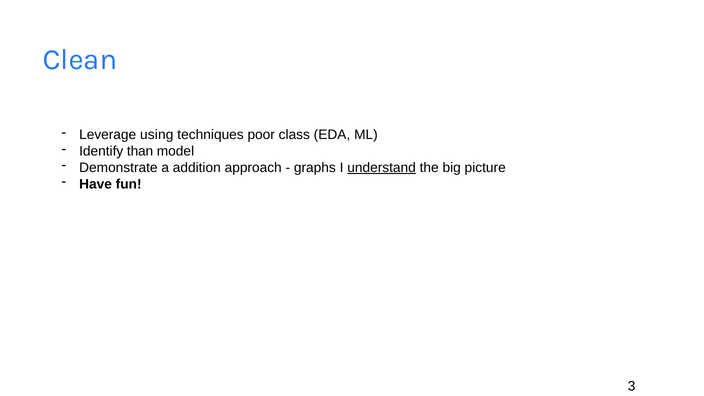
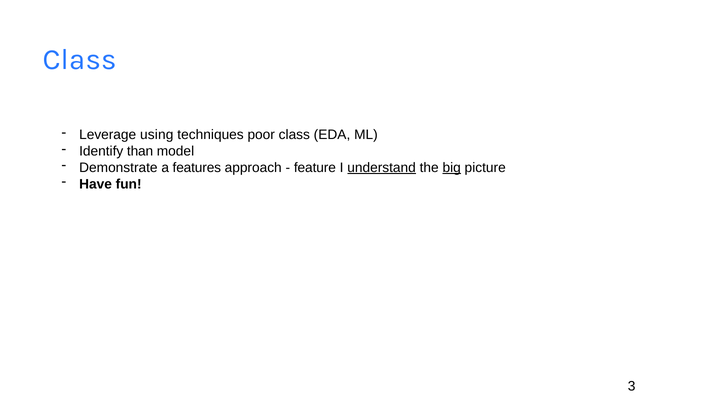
Clean: Clean -> Class (80, 59)
addition: addition -> features (197, 168)
graphs: graphs -> feature (315, 168)
big underline: none -> present (452, 168)
